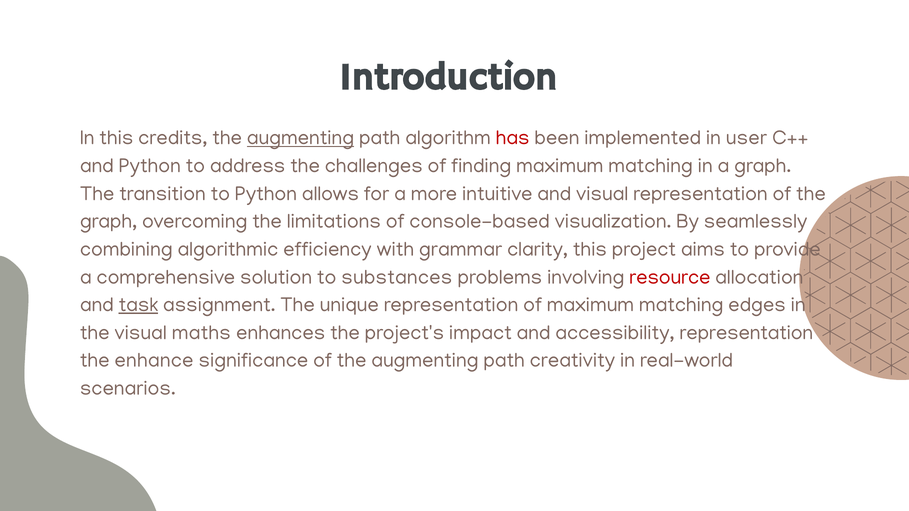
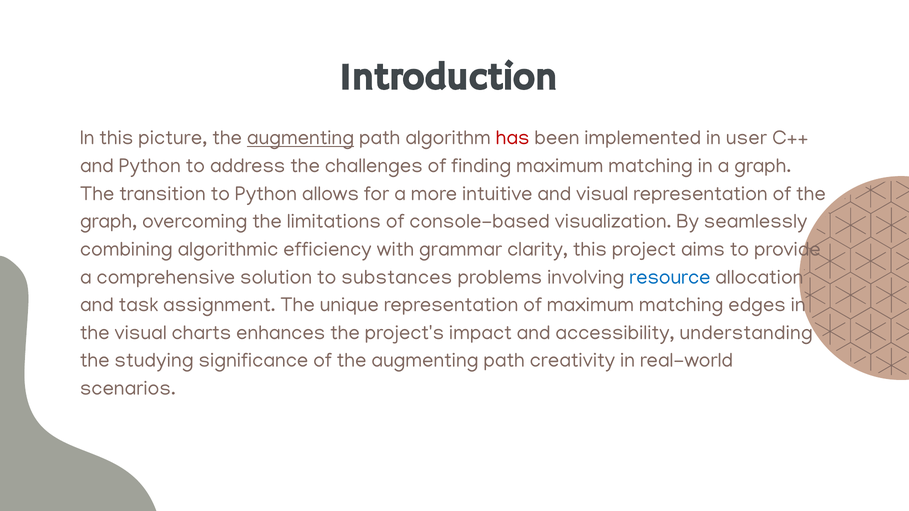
credits: credits -> picture (173, 138)
resource colour: red -> blue (670, 277)
task underline: present -> none (138, 305)
maths: maths -> charts (201, 333)
accessibility representation: representation -> understanding (746, 333)
enhance: enhance -> studying (154, 361)
